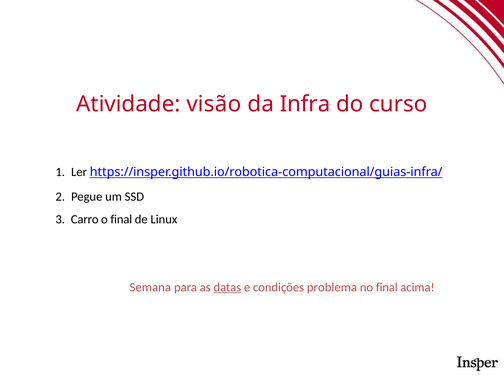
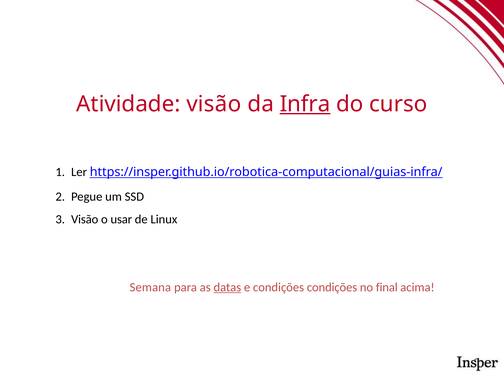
Infra underline: none -> present (305, 104)
Carro: Carro -> Visão (85, 219)
o final: final -> usar (121, 219)
condições problema: problema -> condições (332, 287)
